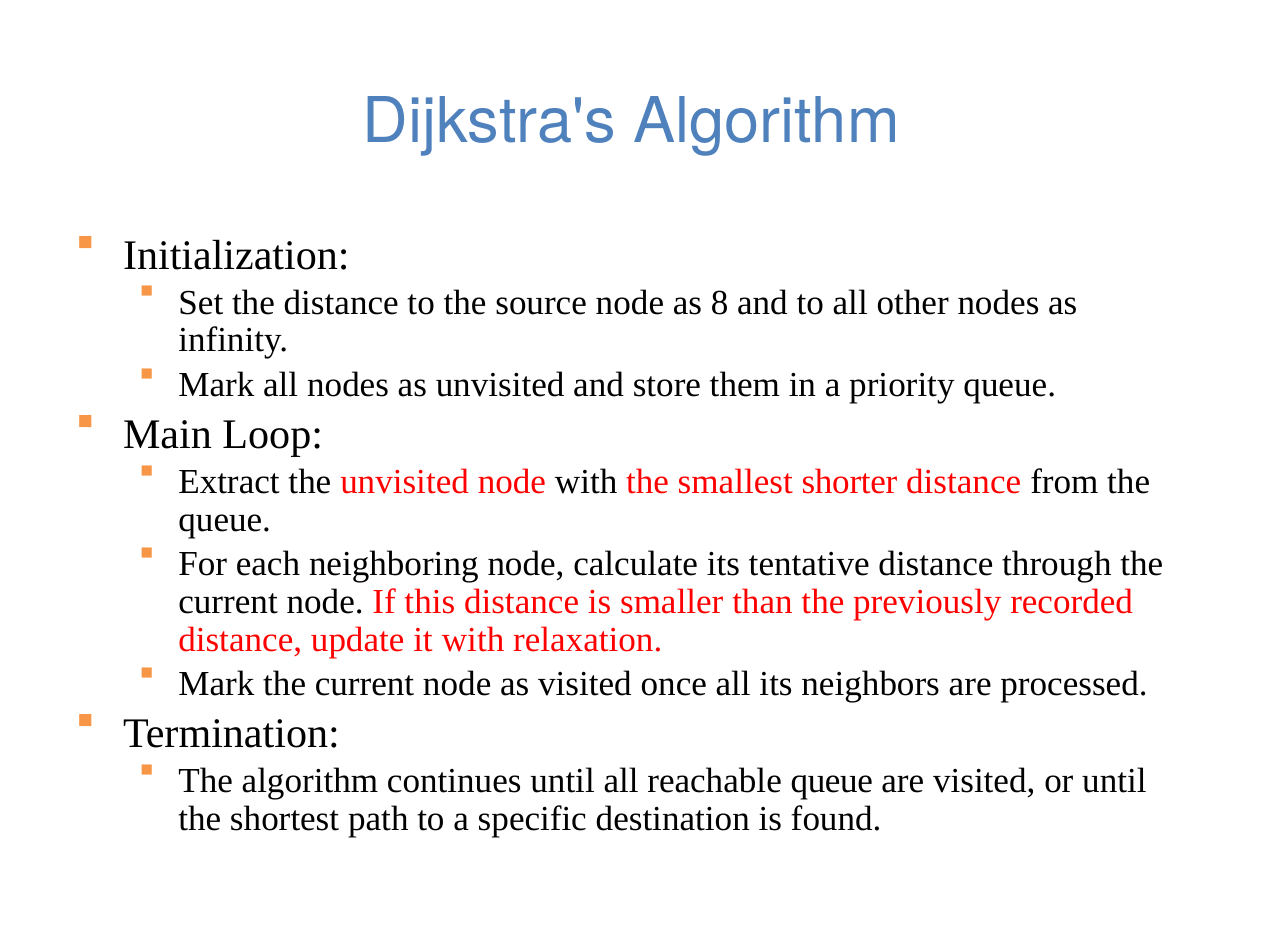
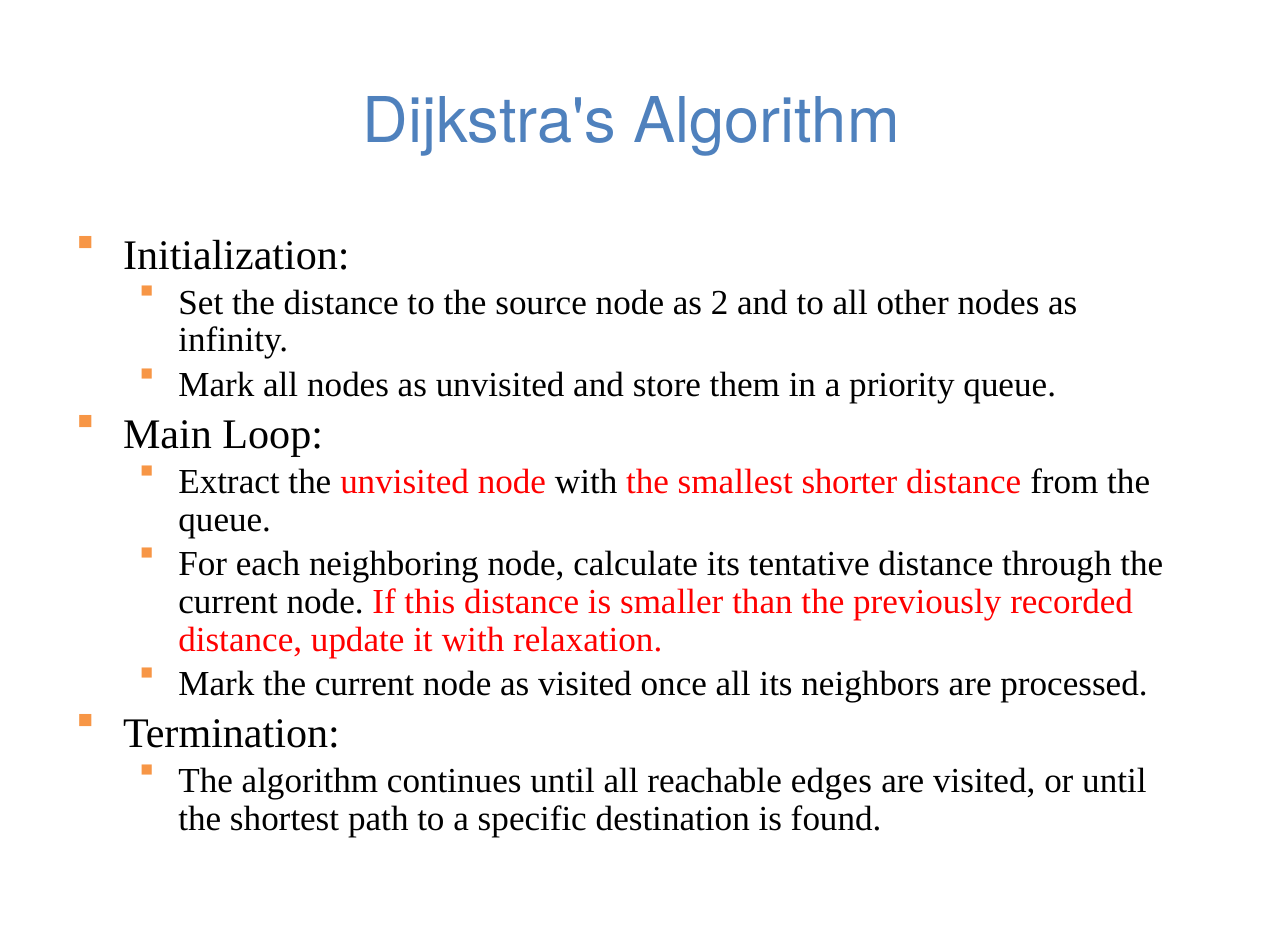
8: 8 -> 2 (720, 303)
reachable queue: queue -> edges (831, 781)
